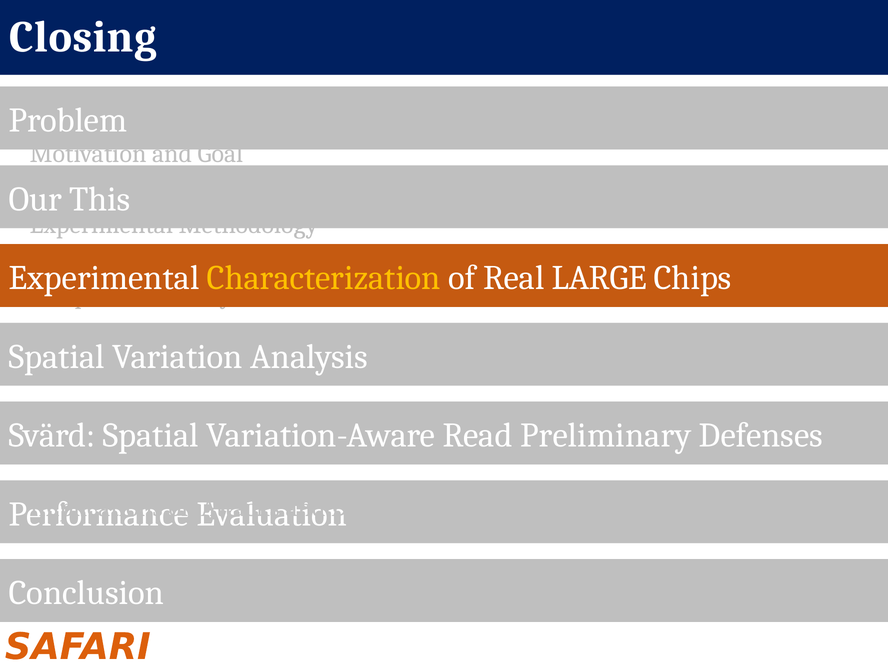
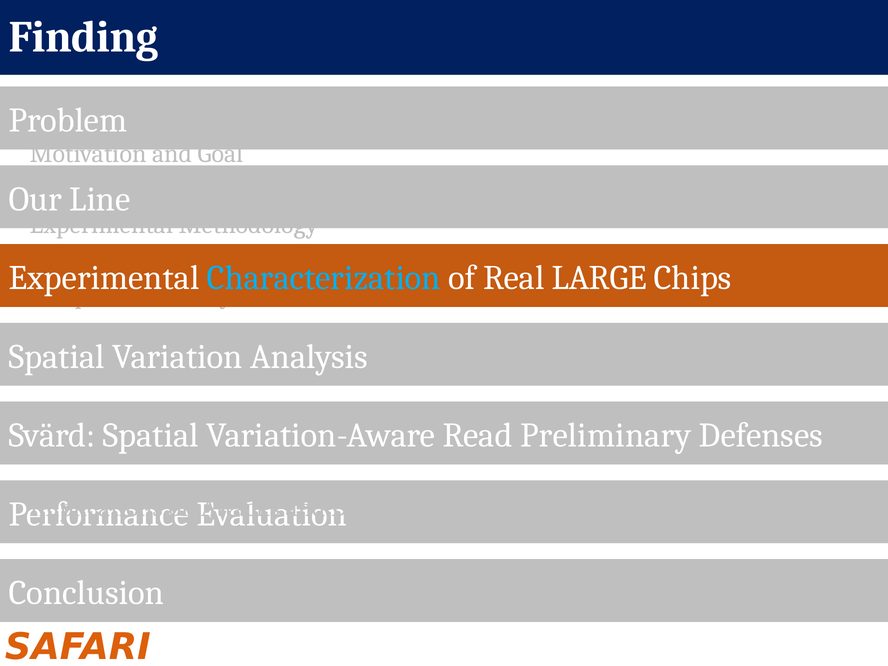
Closing: Closing -> Finding (84, 37)
This: This -> Line (100, 199)
Characterization colour: yellow -> light blue (324, 278)
